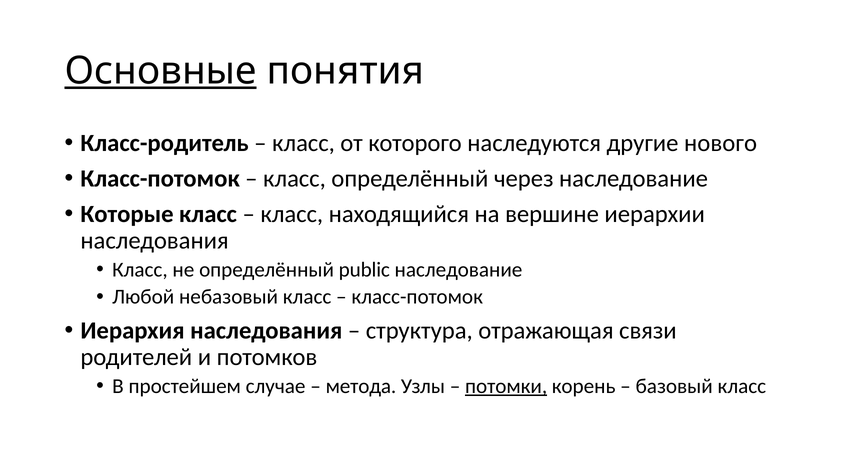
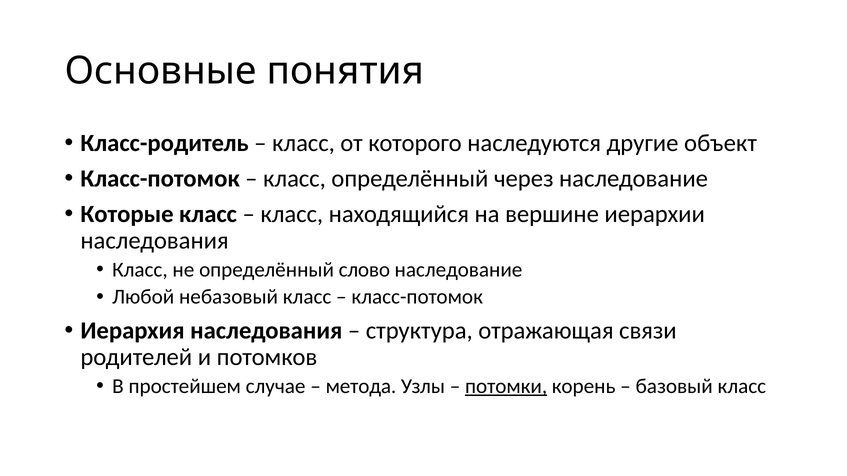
Основные underline: present -> none (161, 71)
нового: нового -> объект (721, 143)
public: public -> слово (364, 270)
